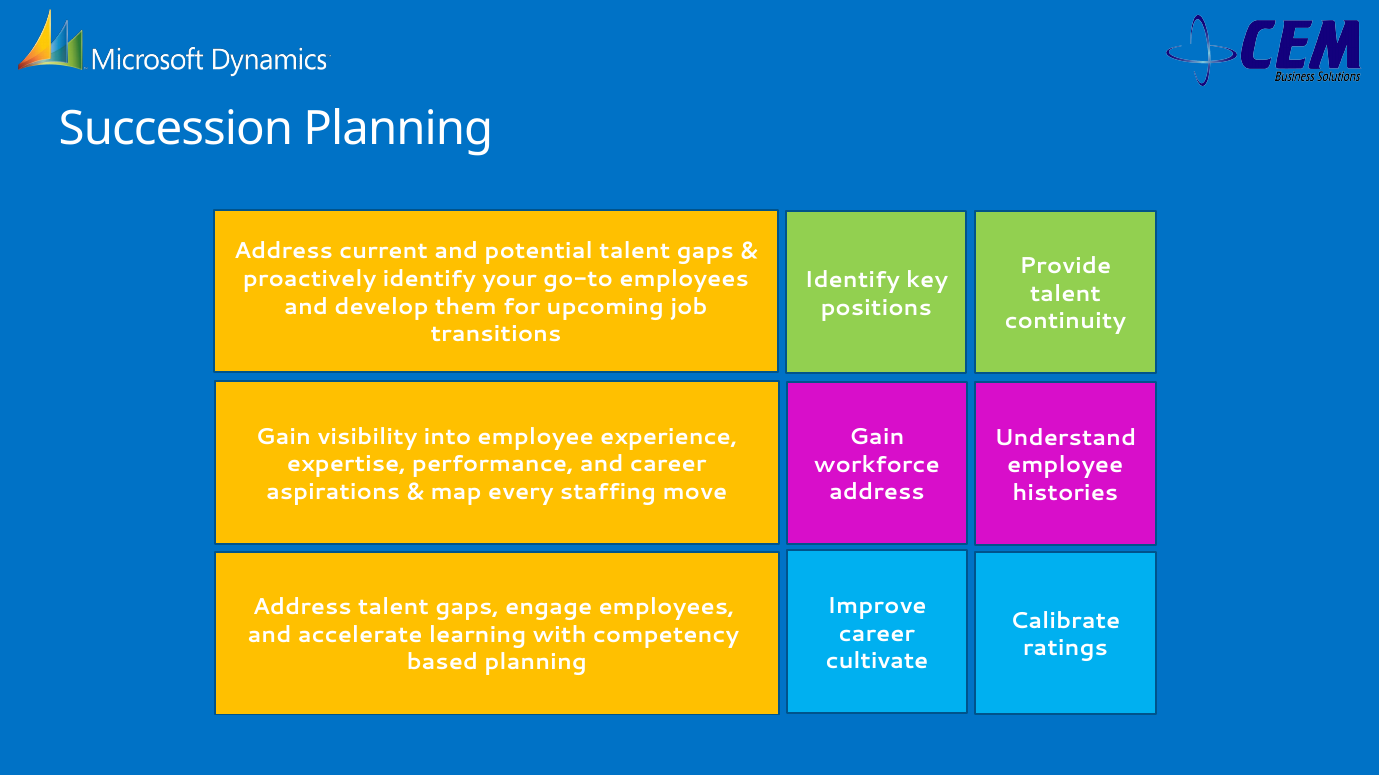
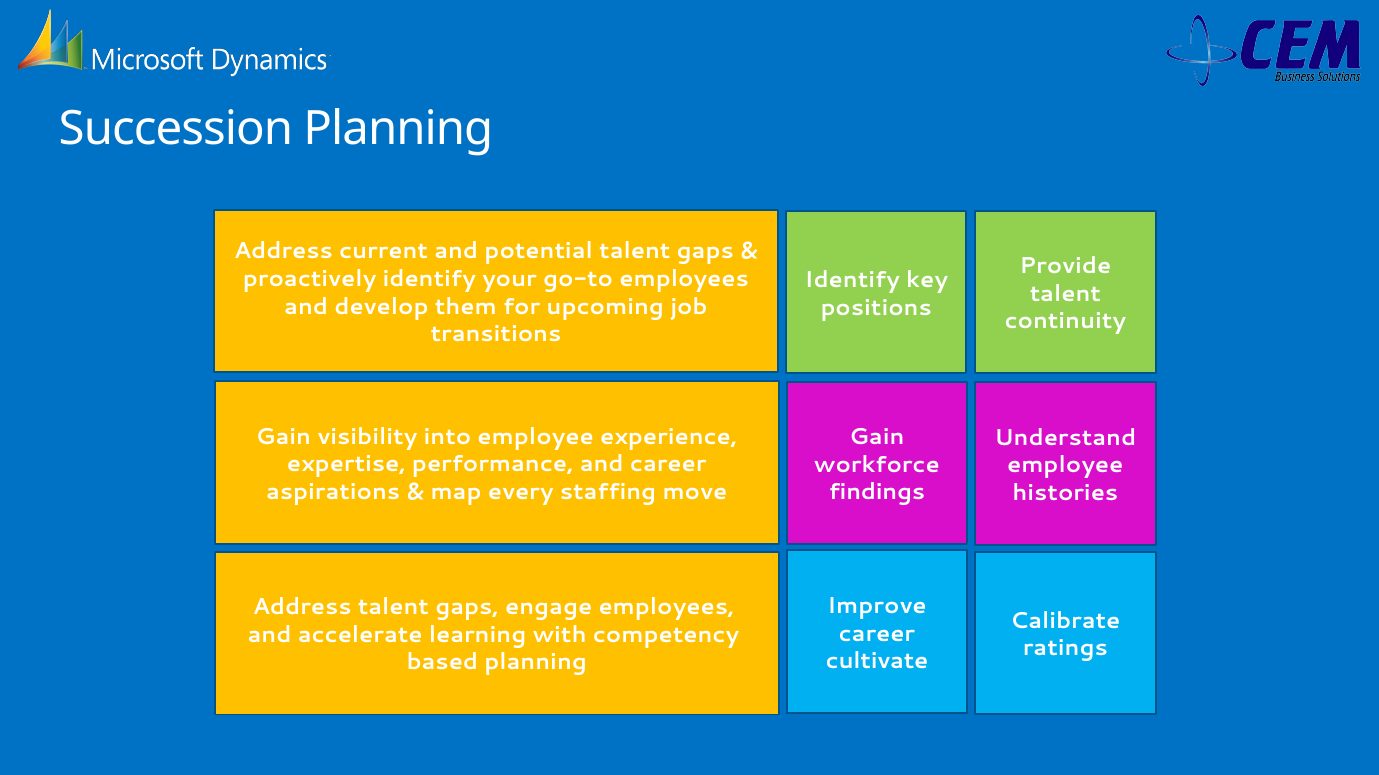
address: address -> findings (877, 493)
